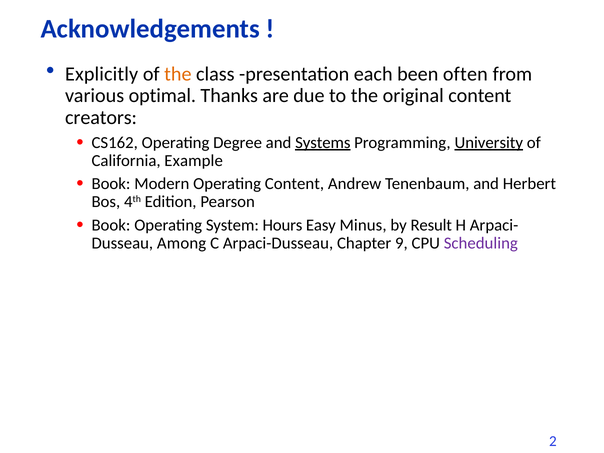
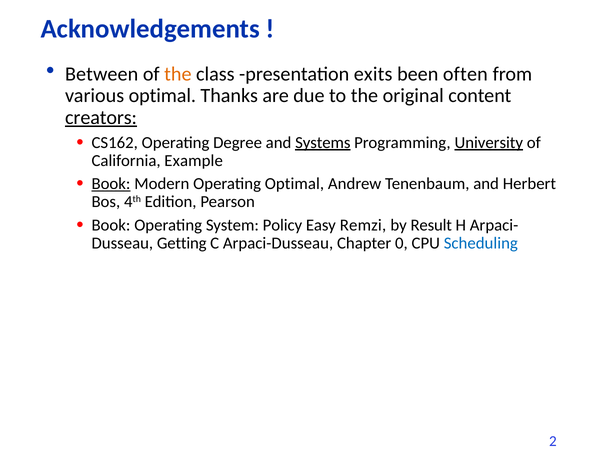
Explicitly: Explicitly -> Between (102, 74)
each: each -> exits (373, 74)
creators underline: none -> present (101, 118)
Book underline: none -> present (111, 184)
Operating Content: Content -> Optimal (294, 184)
Hours: Hours -> Policy (282, 225)
Minus: Minus -> Remzi (363, 225)
Among: Among -> Getting (182, 243)
9: 9 -> 0 (401, 243)
Scheduling colour: purple -> blue (481, 243)
